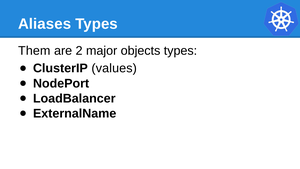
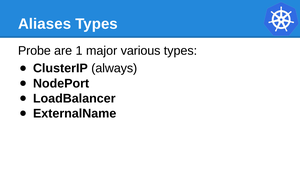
Them: Them -> Probe (34, 51)
2: 2 -> 1 (79, 51)
objects: objects -> various (141, 51)
values: values -> always (114, 68)
